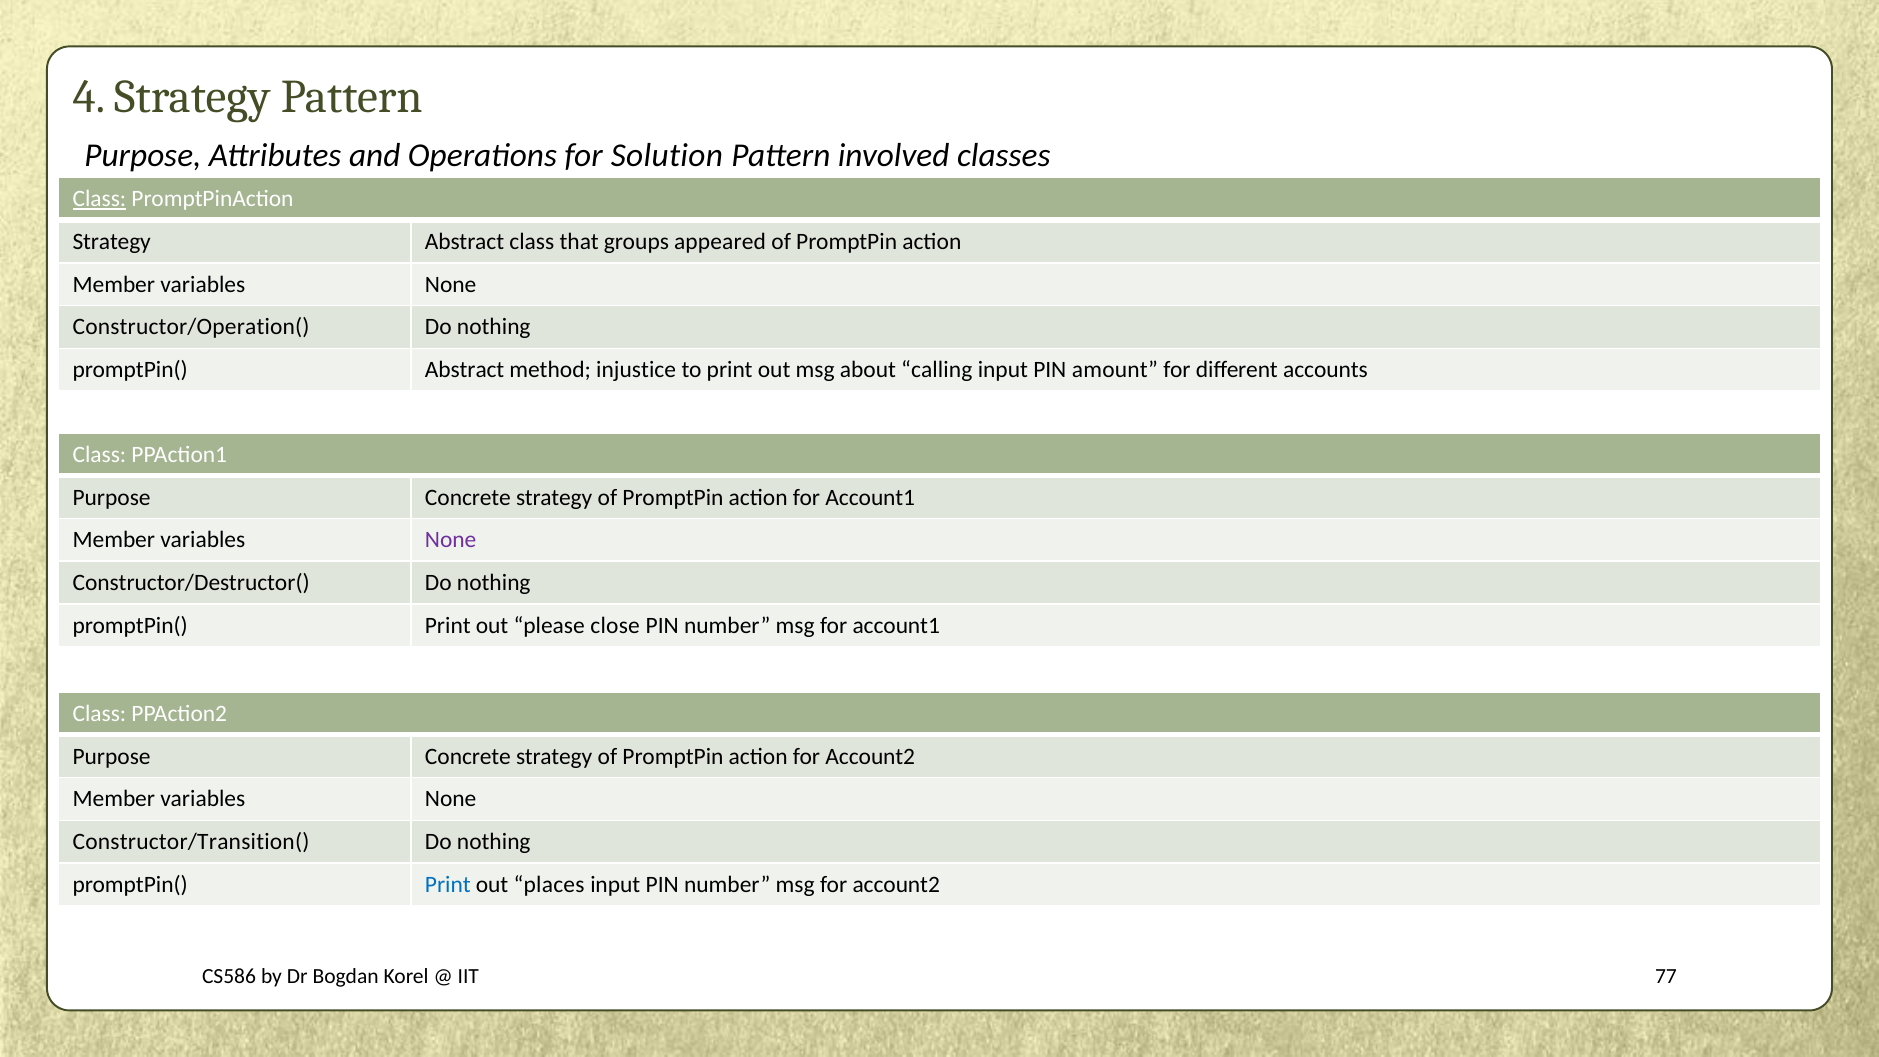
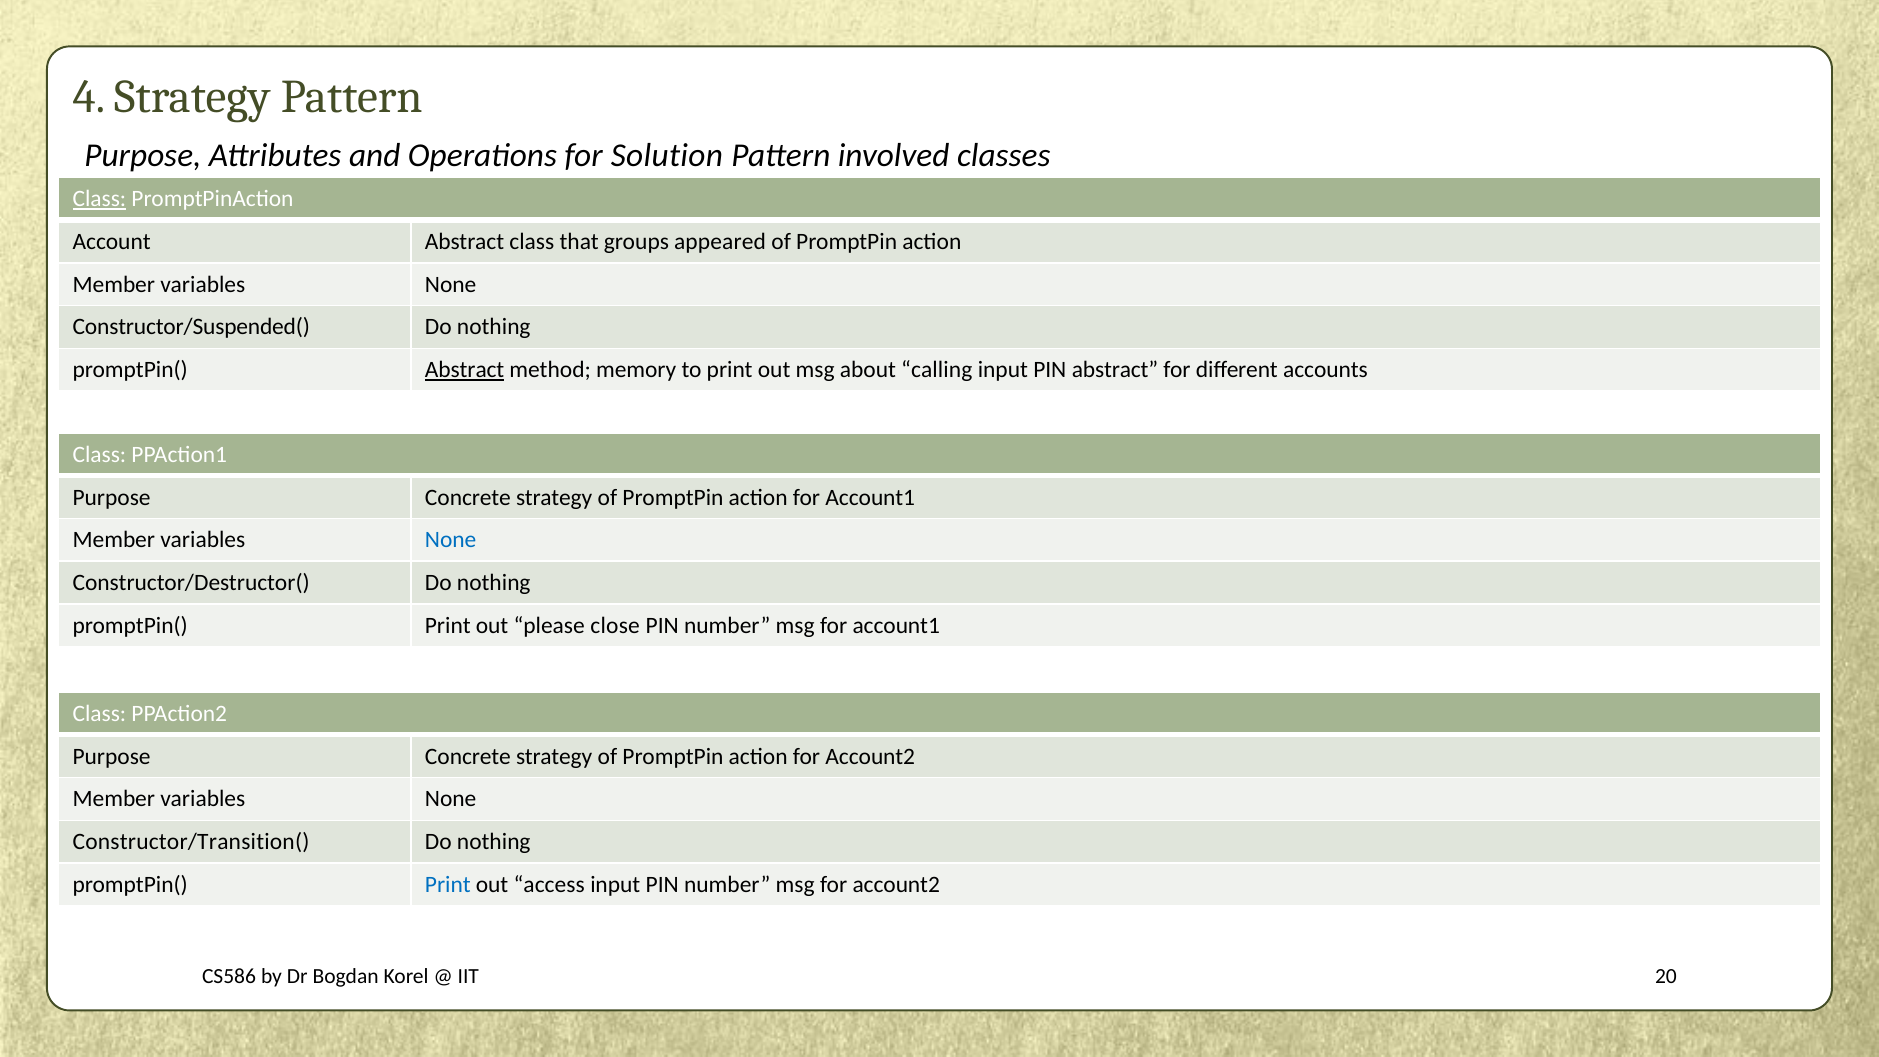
Strategy: Strategy -> Account (112, 242)
Constructor/Operation(: Constructor/Operation( -> Constructor/Suspended( (191, 327)
Abstract underline: none -> present (465, 370)
injustice: injustice -> memory (636, 370)
PIN amount: amount -> abstract (1115, 370)
None colour: purple -> blue (451, 540)
places: places -> access (549, 885)
77: 77 -> 20 (1666, 976)
